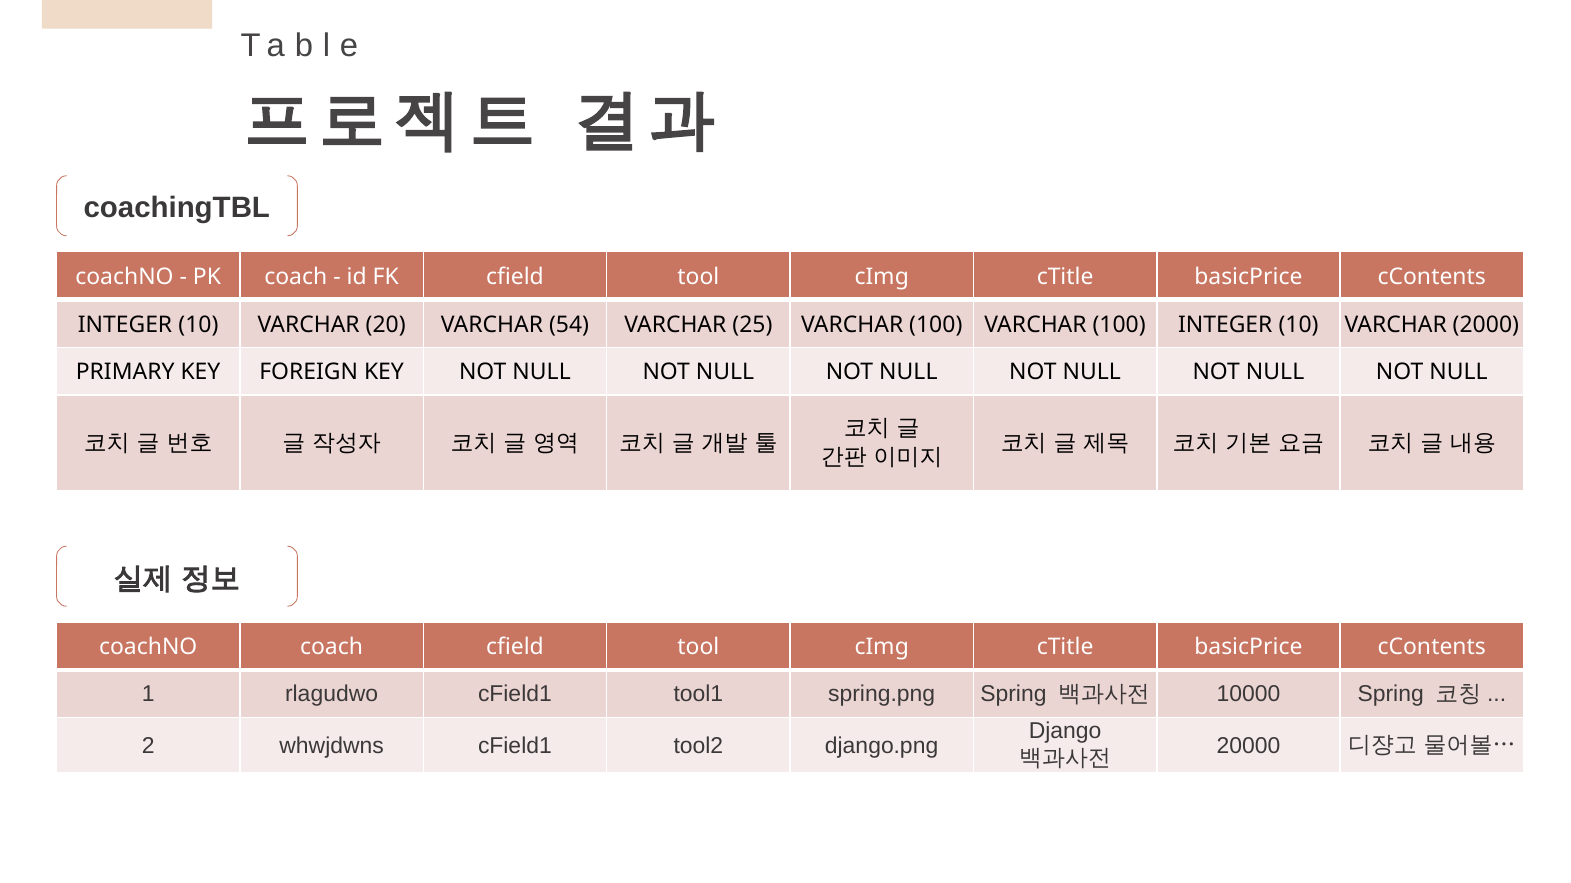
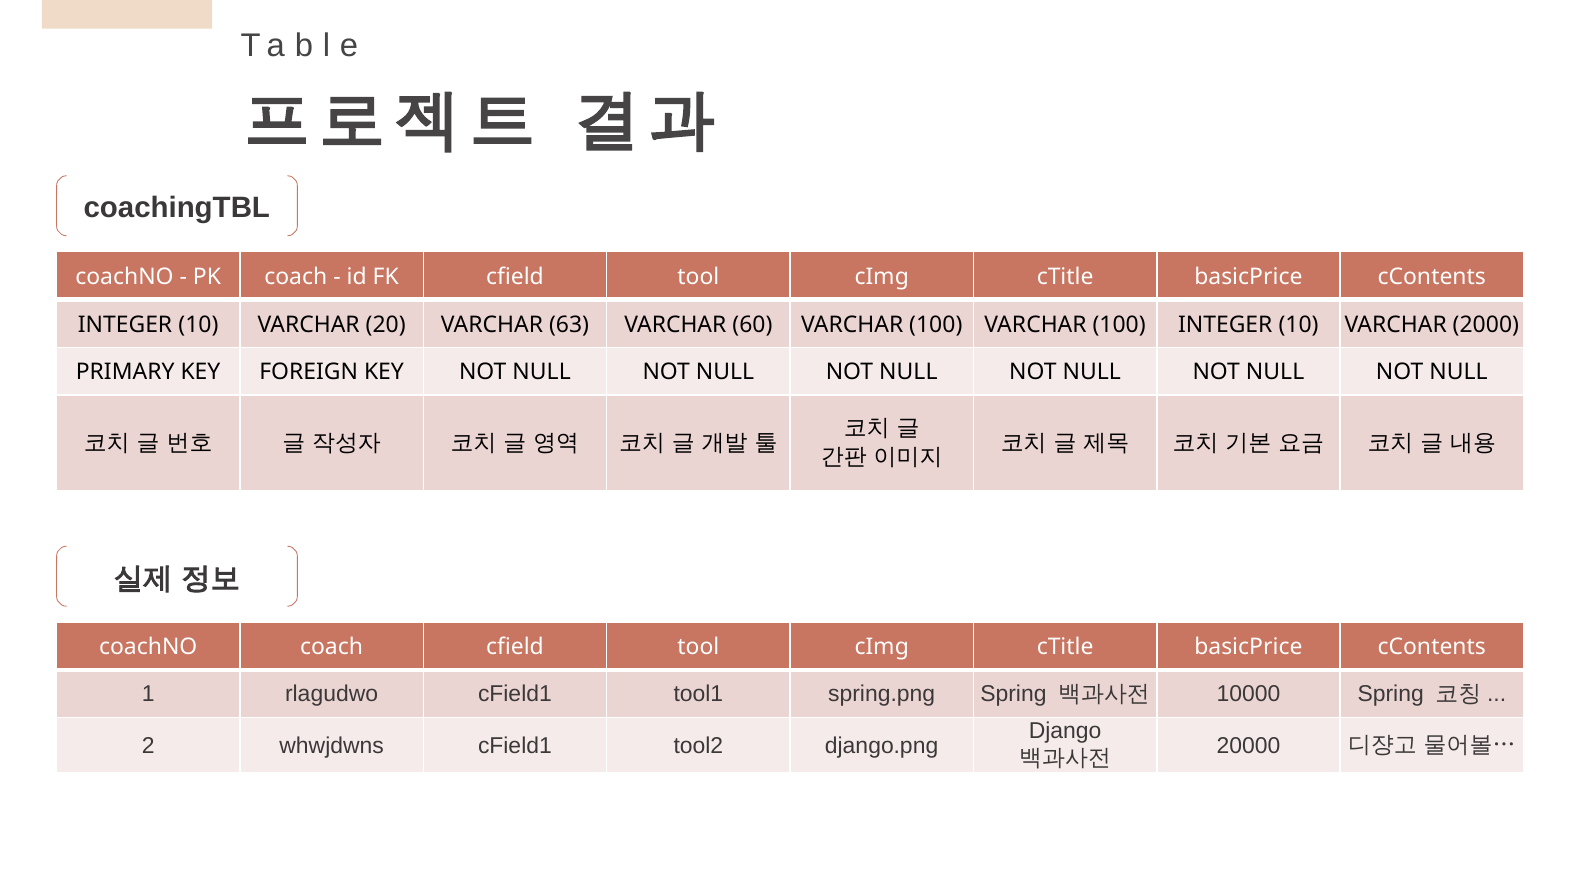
54: 54 -> 63 (569, 325)
25: 25 -> 60 (752, 325)
